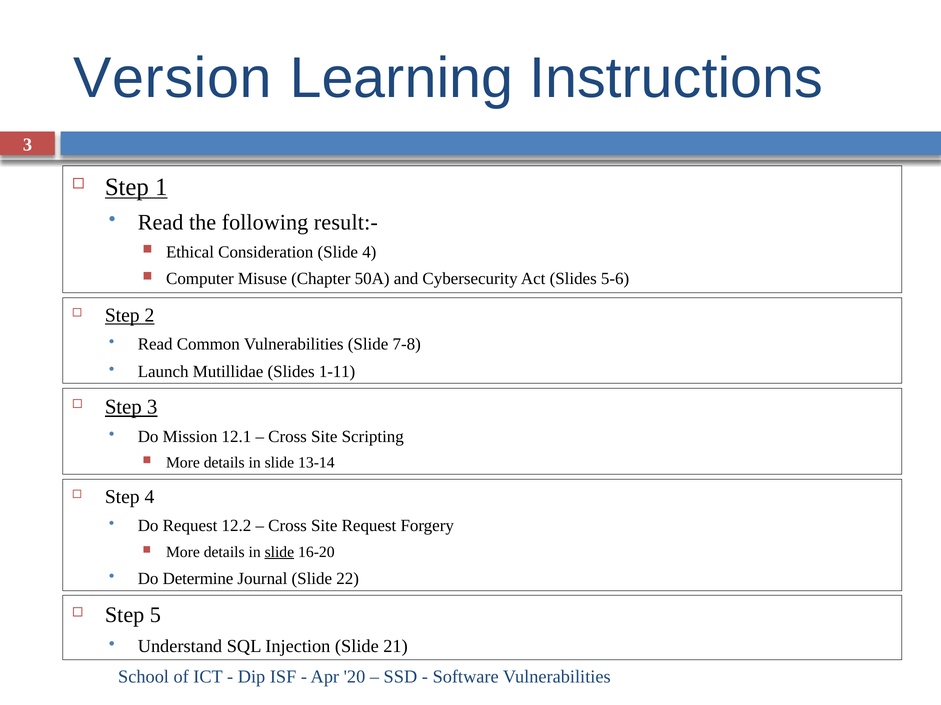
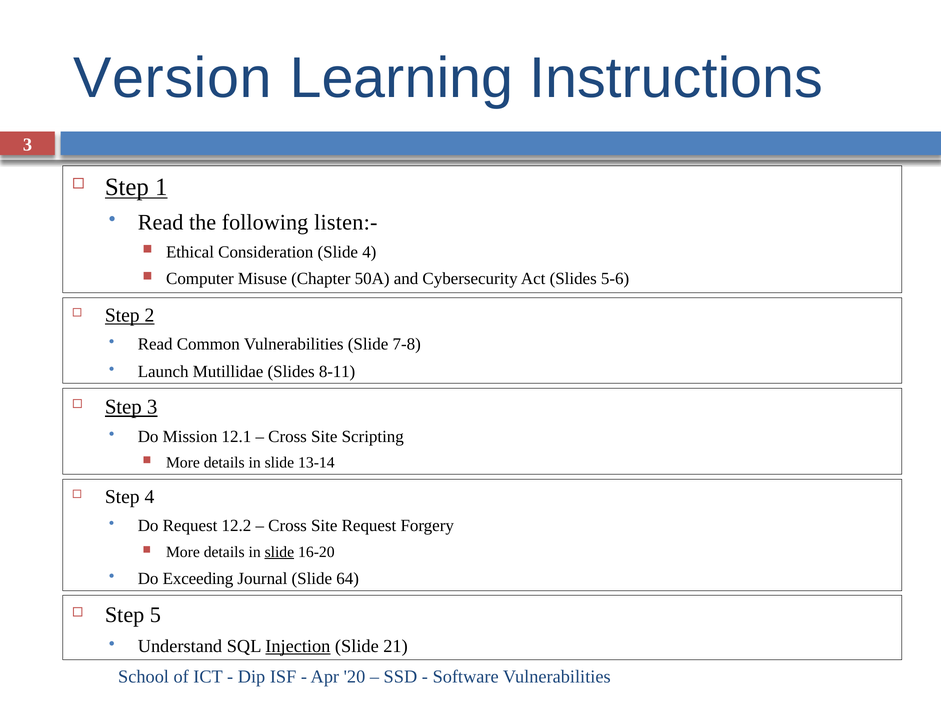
result:-: result:- -> listen:- (346, 222)
1-11: 1-11 -> 8-11 (337, 372)
Determine: Determine -> Exceeding (198, 579)
22: 22 -> 64 (348, 579)
Injection underline: none -> present (298, 647)
